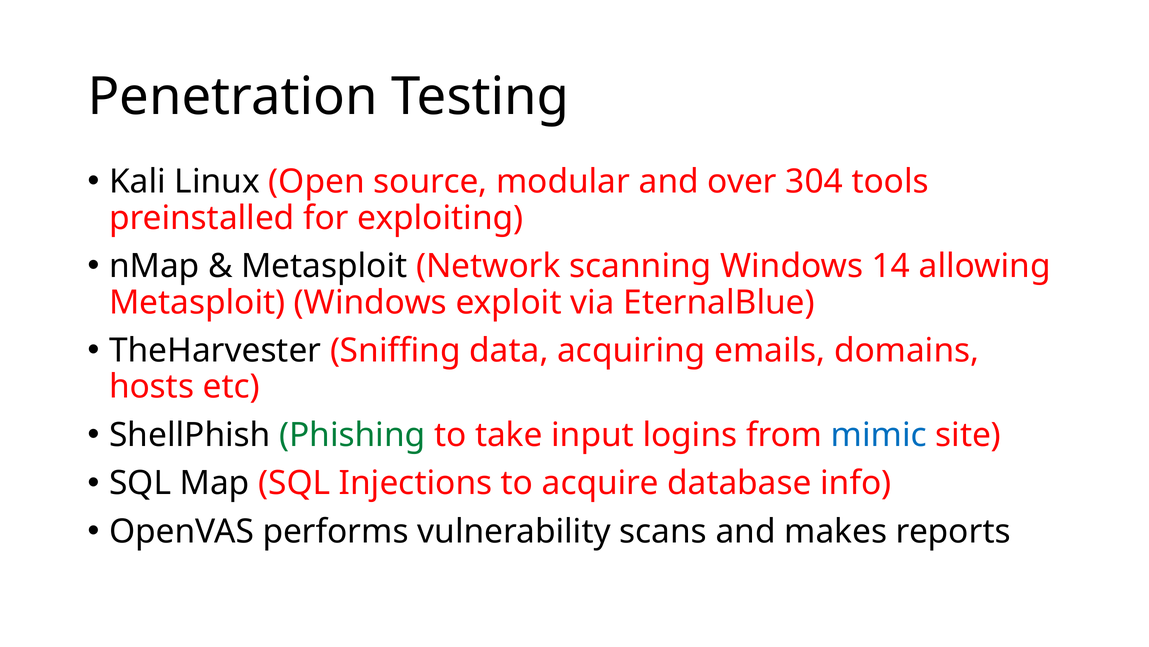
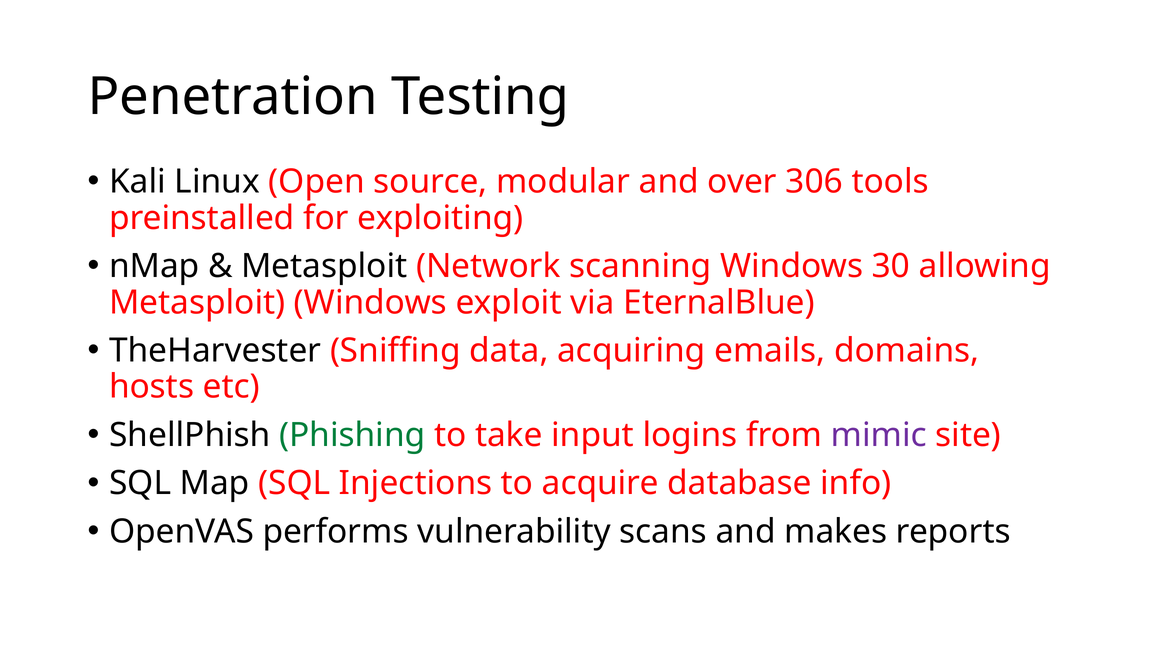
304: 304 -> 306 (814, 182)
14: 14 -> 30 (891, 266)
mimic colour: blue -> purple (879, 435)
